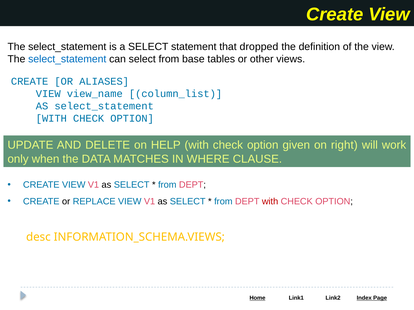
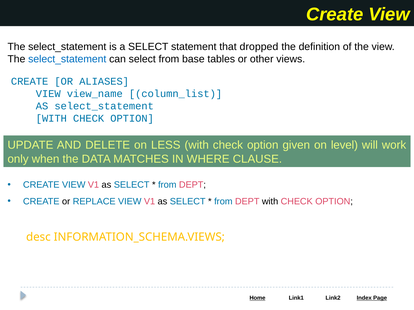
HELP: HELP -> LESS (166, 145)
right: right -> level (344, 145)
with colour: red -> black (270, 202)
